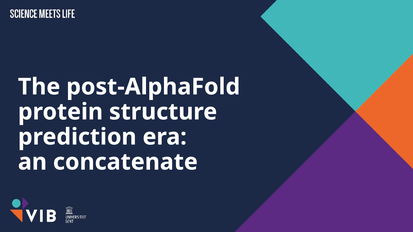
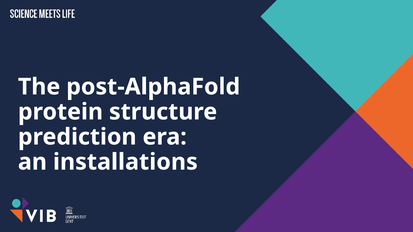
concatenate: concatenate -> installations (125, 162)
